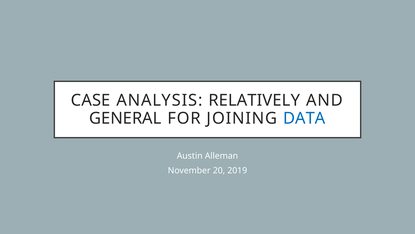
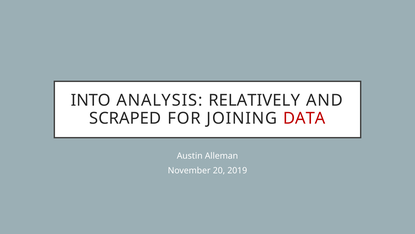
CASE: CASE -> INTO (91, 100)
GENERAL: GENERAL -> SCRAPED (125, 118)
DATA colour: blue -> red (304, 118)
